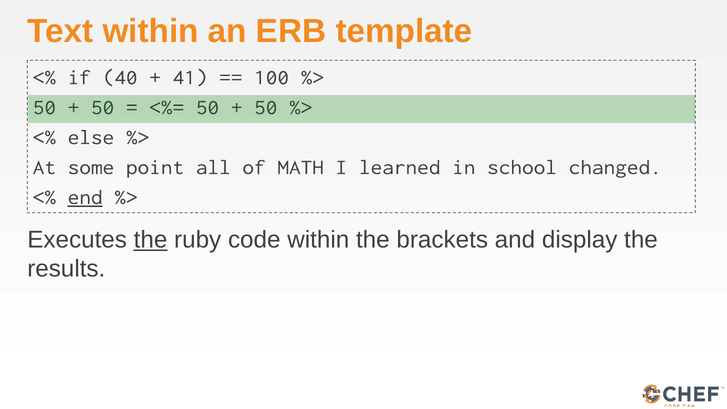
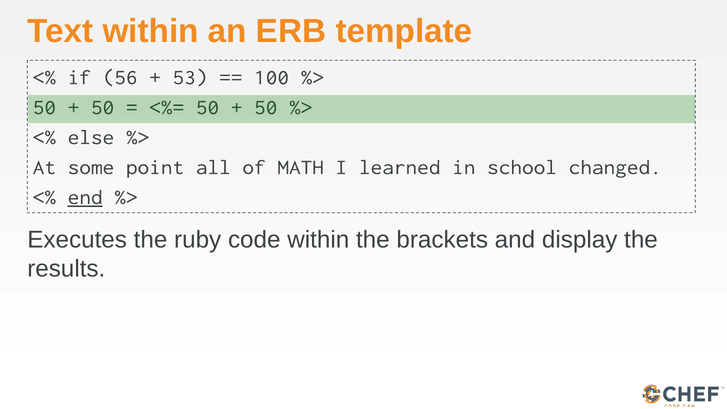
40: 40 -> 56 (120, 77)
41: 41 -> 53 (190, 77)
the underline: present -> none (151, 240)
